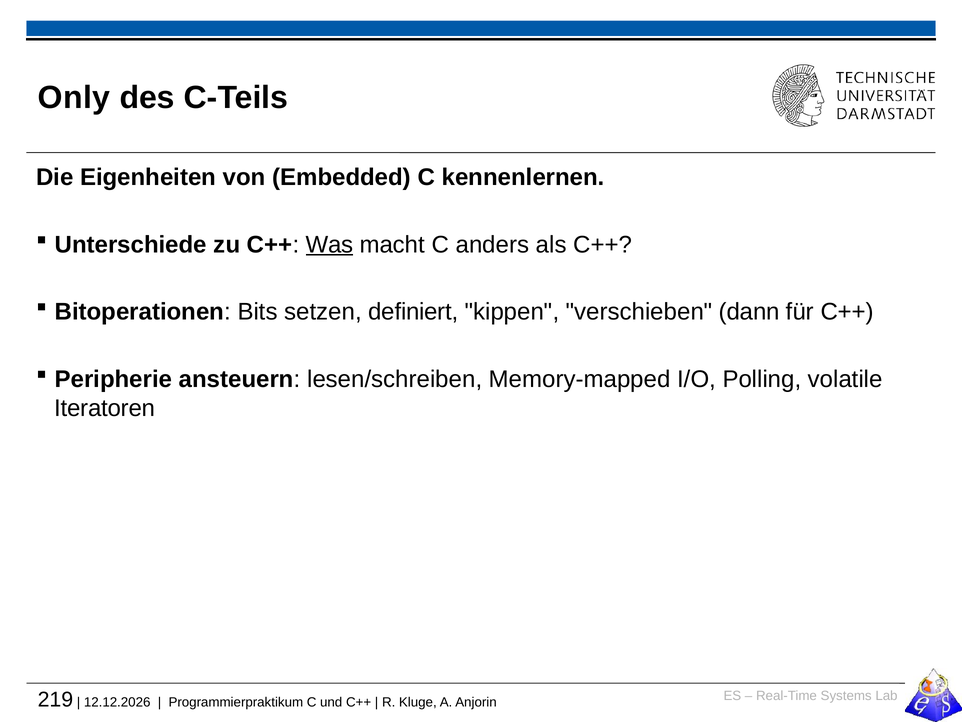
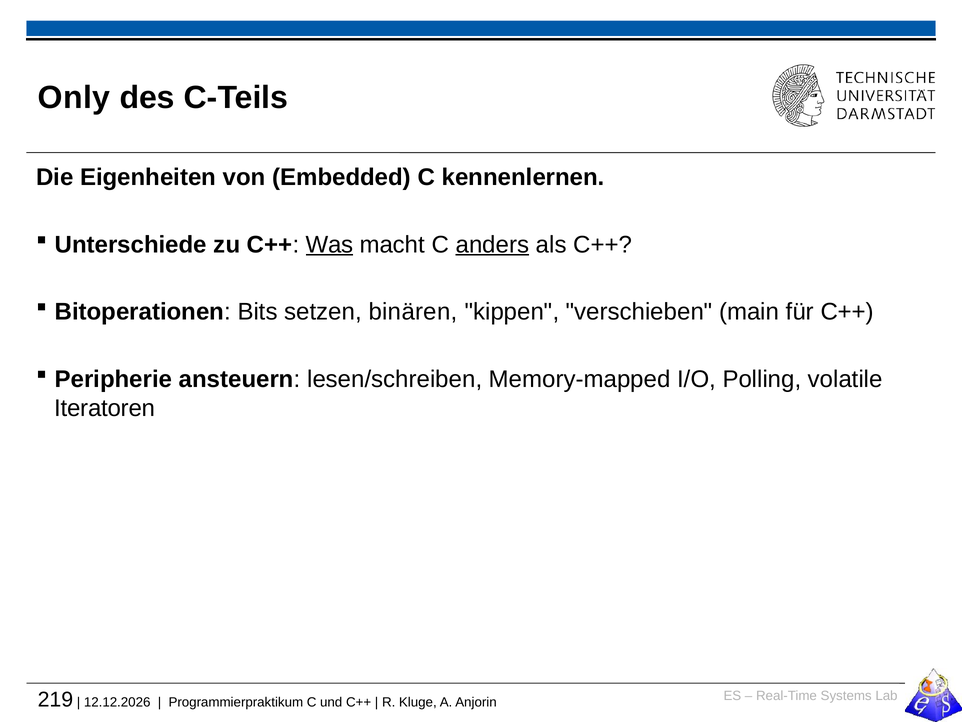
anders underline: none -> present (492, 244)
definiert: definiert -> binären (413, 312)
dann: dann -> main (749, 312)
